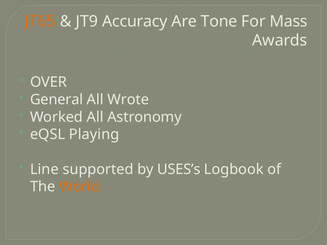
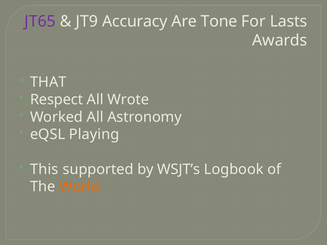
JT65 colour: orange -> purple (40, 21)
Mass: Mass -> Lasts (289, 21)
OVER: OVER -> THAT (48, 82)
General: General -> Respect (57, 100)
Line: Line -> This (44, 169)
USES’s: USES’s -> WSJT’s (179, 169)
